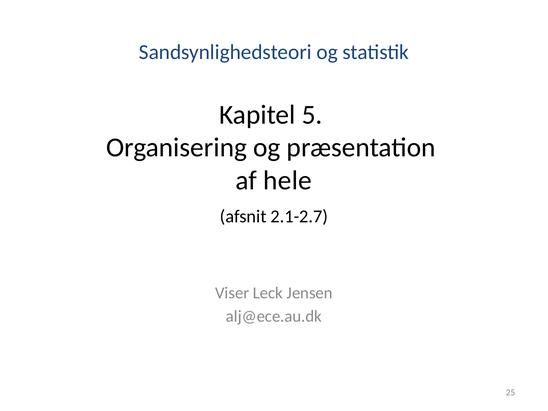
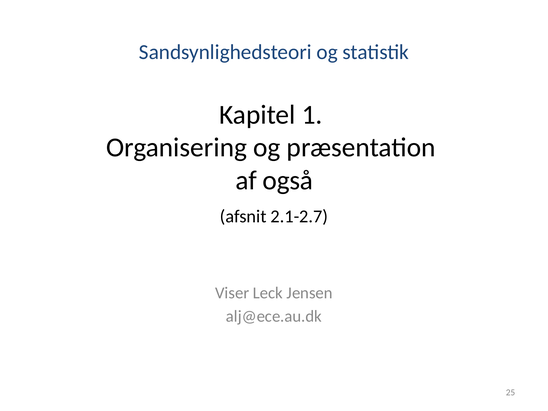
5: 5 -> 1 (312, 115)
hele: hele -> også (288, 180)
